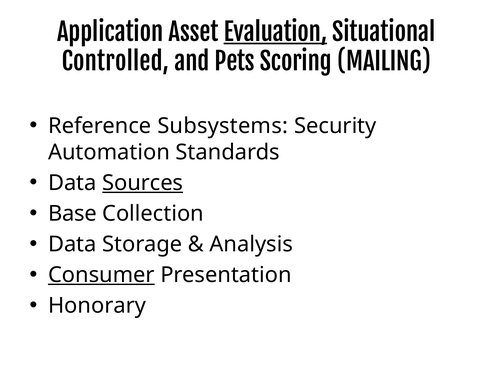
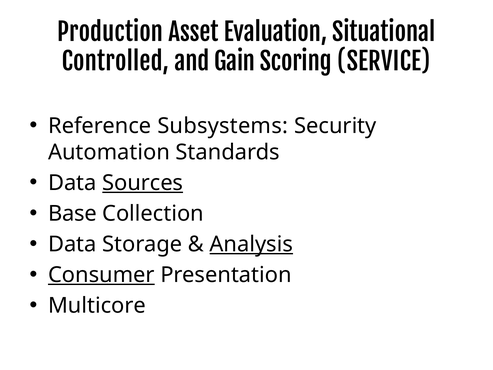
Application: Application -> Production (110, 33)
Evaluation underline: present -> none (275, 33)
Pets: Pets -> Gain (235, 62)
MAILING: MAILING -> SERVICE (384, 62)
Analysis underline: none -> present (251, 244)
Honorary: Honorary -> Multicore (97, 306)
